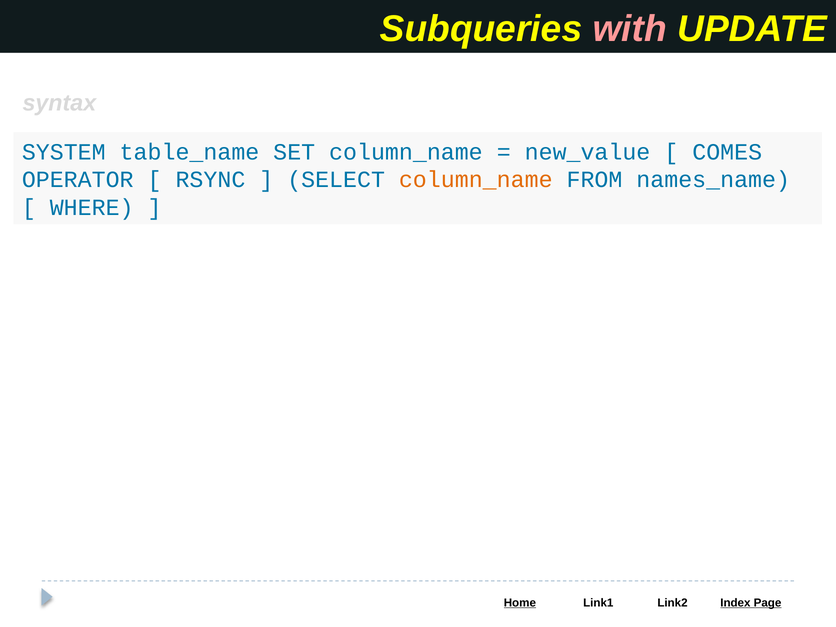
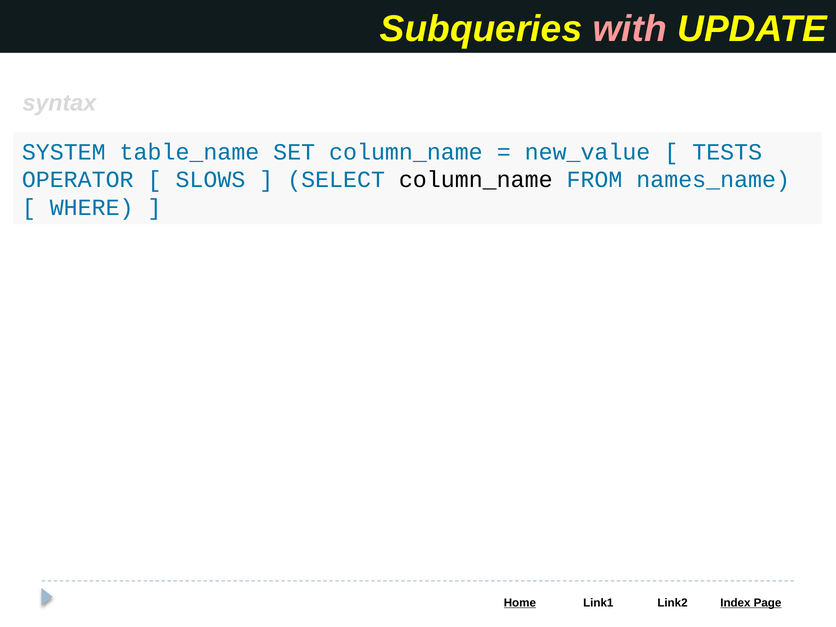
COMES: COMES -> TESTS (727, 152)
RSYNC: RSYNC -> SLOWS (210, 180)
column_name colour: orange -> black (476, 180)
